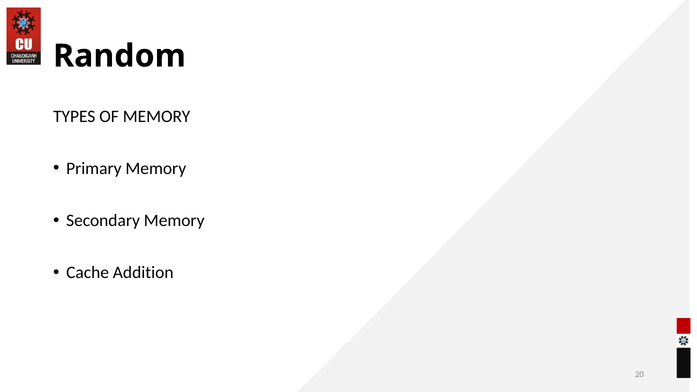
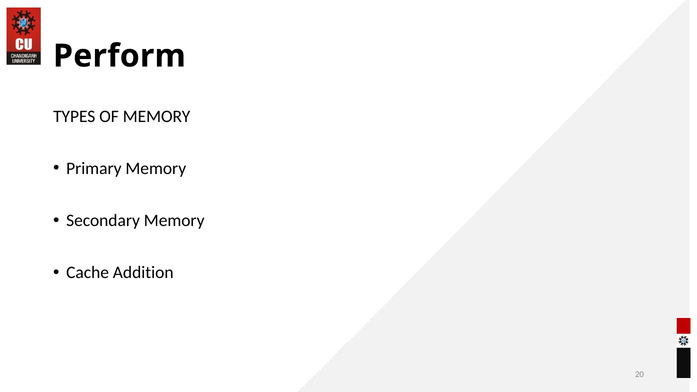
Random: Random -> Perform (119, 56)
